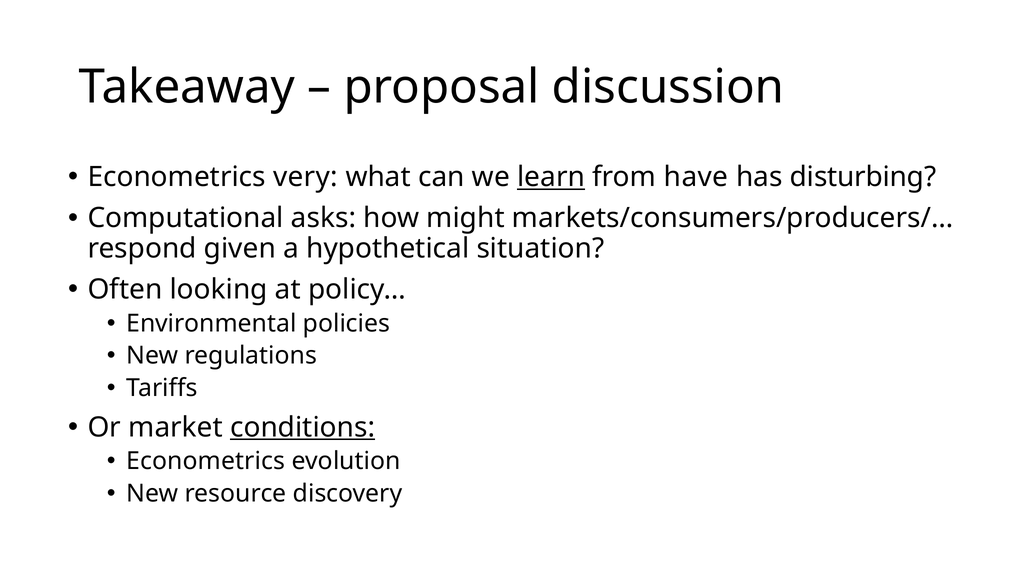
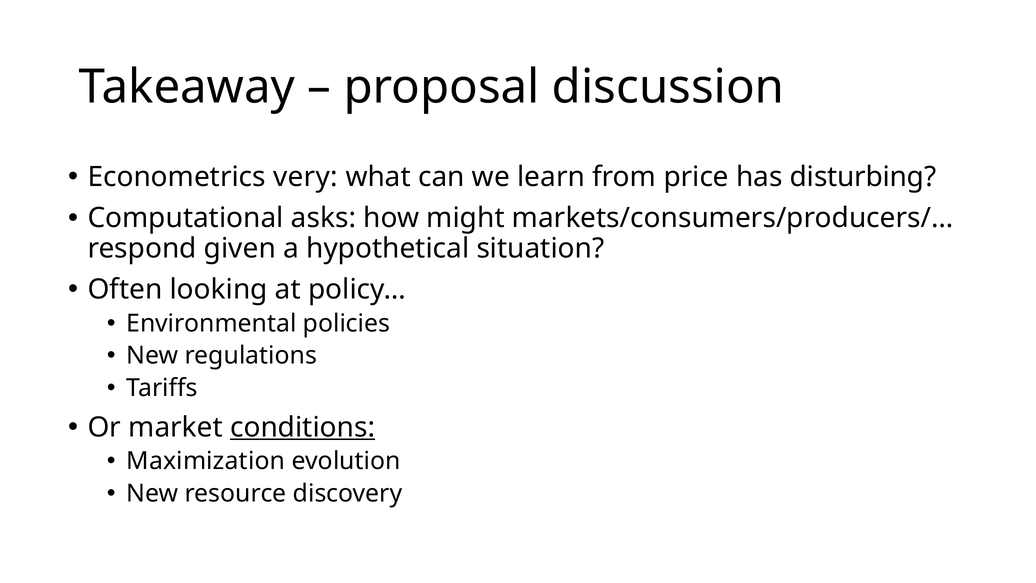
learn underline: present -> none (551, 177)
have: have -> price (696, 177)
Econometrics: Econometrics -> Maximization (206, 461)
